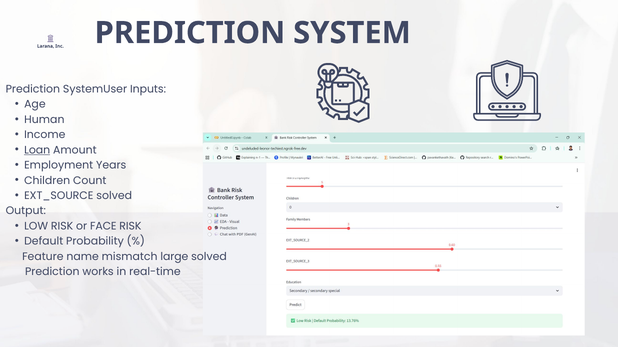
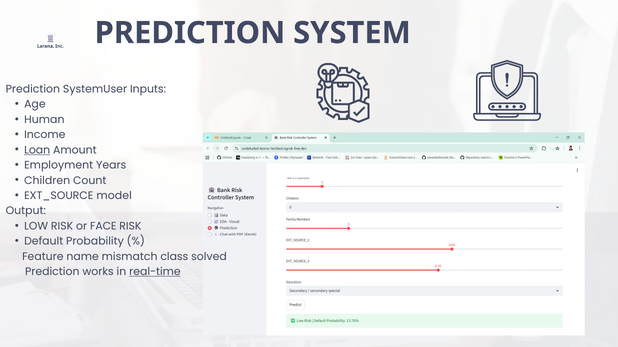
EXT_SOURCE solved: solved -> model (114, 196)
large: large -> class (174, 257)
real-time underline: none -> present (155, 272)
